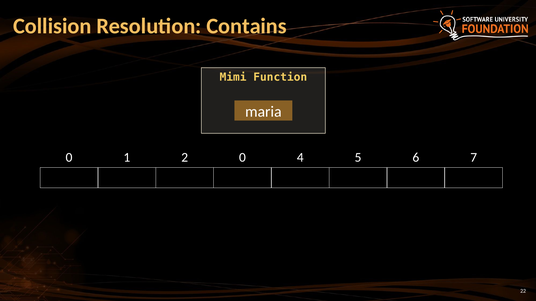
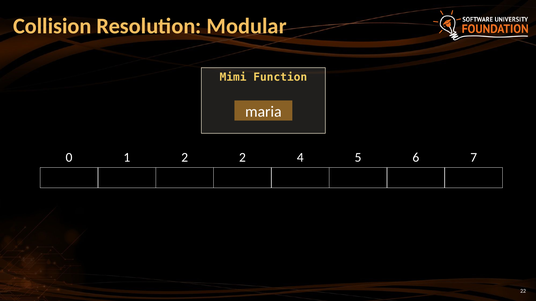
Contains: Contains -> Modular (247, 26)
2 0: 0 -> 2 (242, 158)
